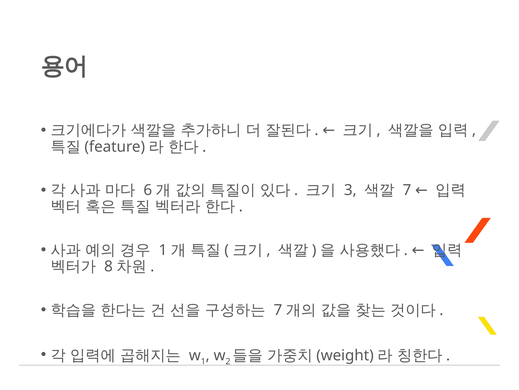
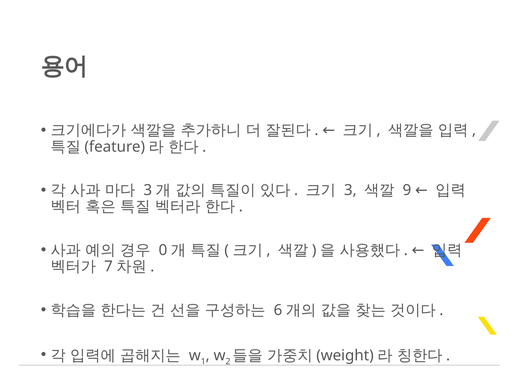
6: 6 -> 3 (148, 190)
7: 7 -> 9 (407, 190)
1: 1 -> 0 (163, 250)
8: 8 -> 7 (108, 266)
7: 7 -> 6 (278, 310)
